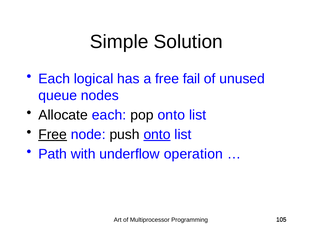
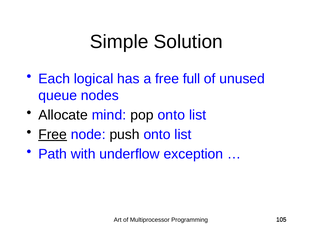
fail: fail -> full (192, 79)
Allocate each: each -> mind (109, 115)
onto underline: present -> none (157, 134)
operation: operation -> exception (193, 154)
